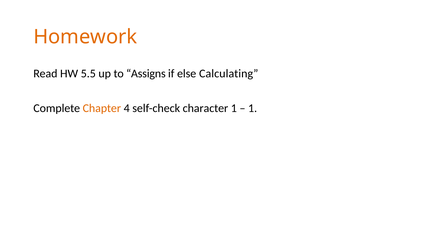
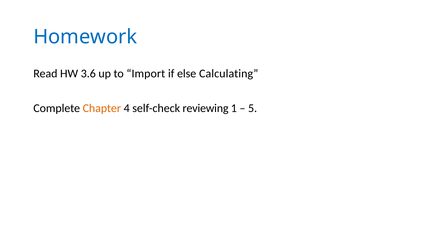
Homework colour: orange -> blue (85, 37)
5.5: 5.5 -> 3.6 (88, 74)
Assigns: Assigns -> Import (146, 74)
character: character -> reviewing (206, 108)
1: 1 -> 5 (253, 108)
